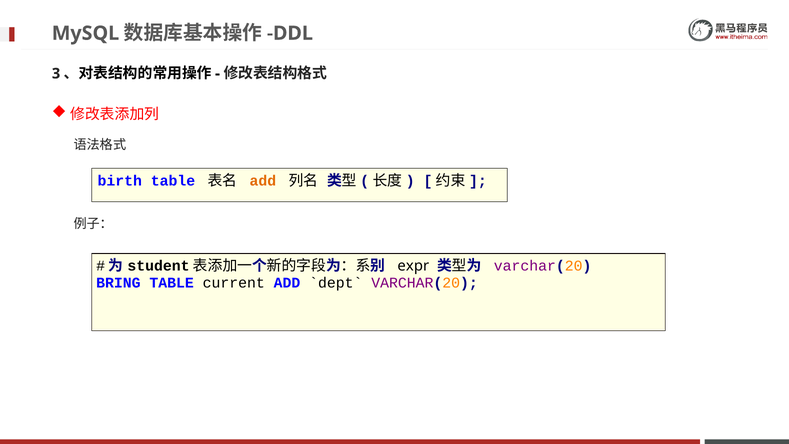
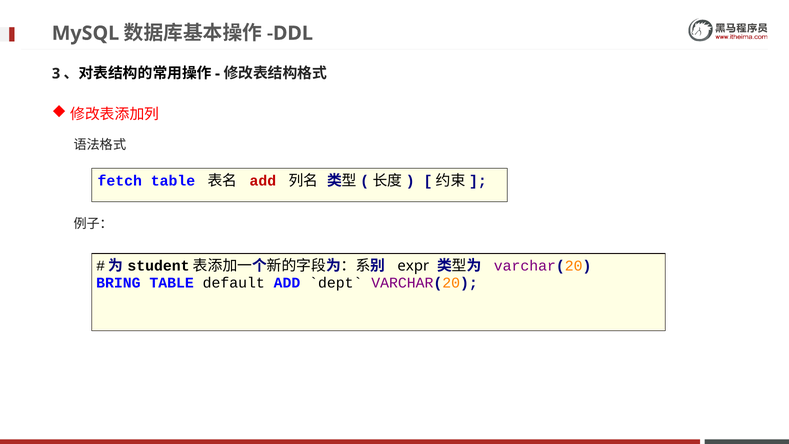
birth: birth -> fetch (120, 181)
add colour: orange -> red (263, 181)
current: current -> default (234, 283)
